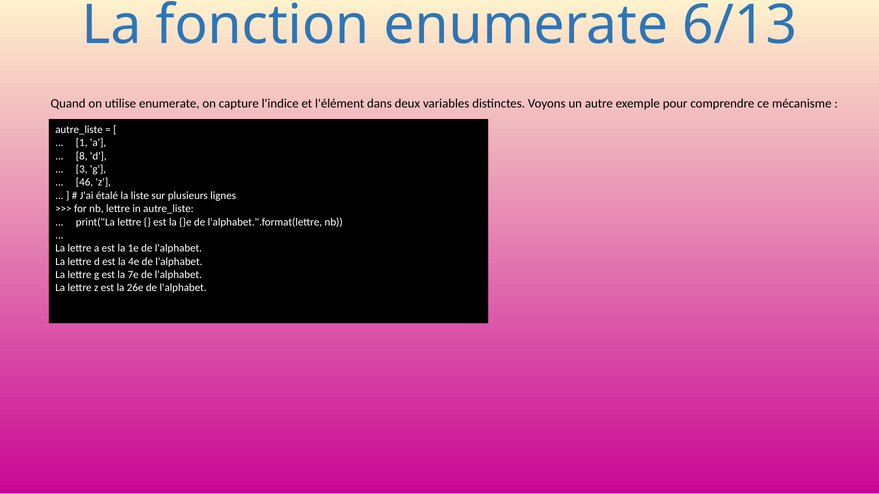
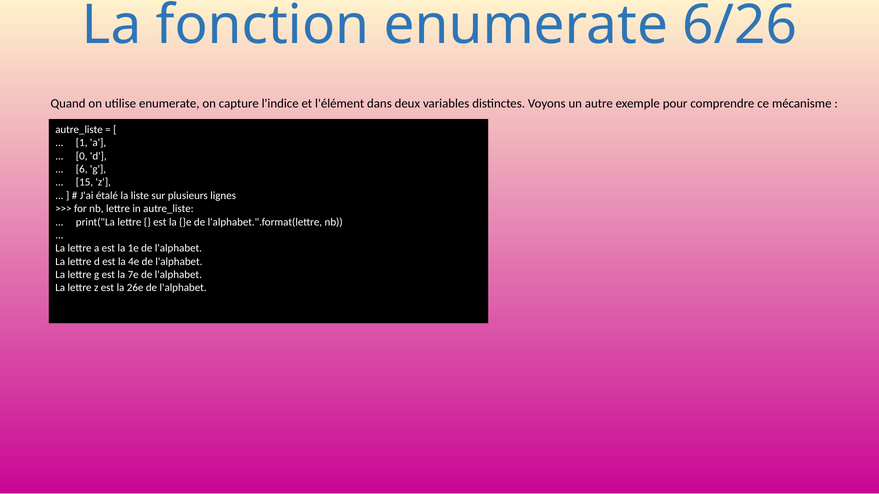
6/13: 6/13 -> 6/26 (740, 25)
8: 8 -> 0 (82, 156)
3: 3 -> 6 (82, 169)
46: 46 -> 15 (84, 183)
